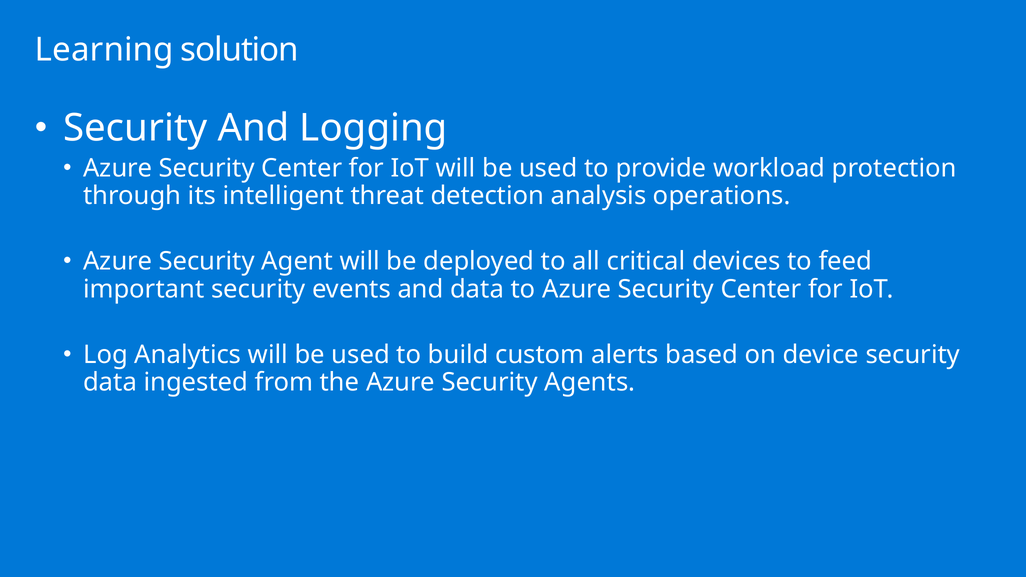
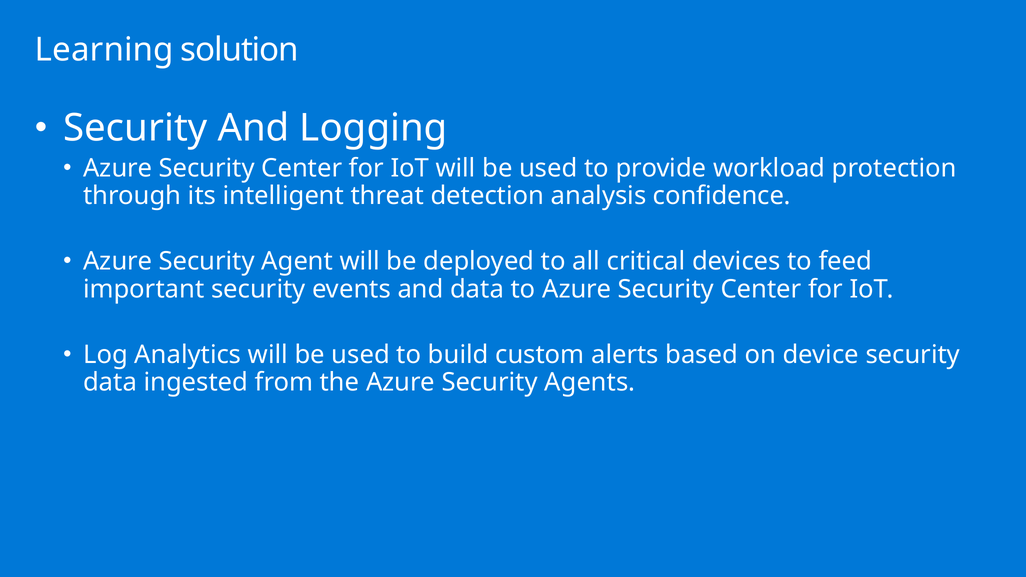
operations: operations -> confidence (722, 196)
